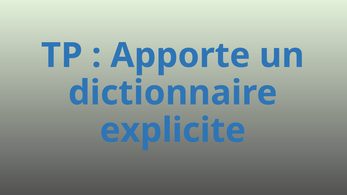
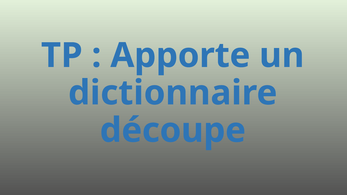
explicite: explicite -> découpe (173, 131)
